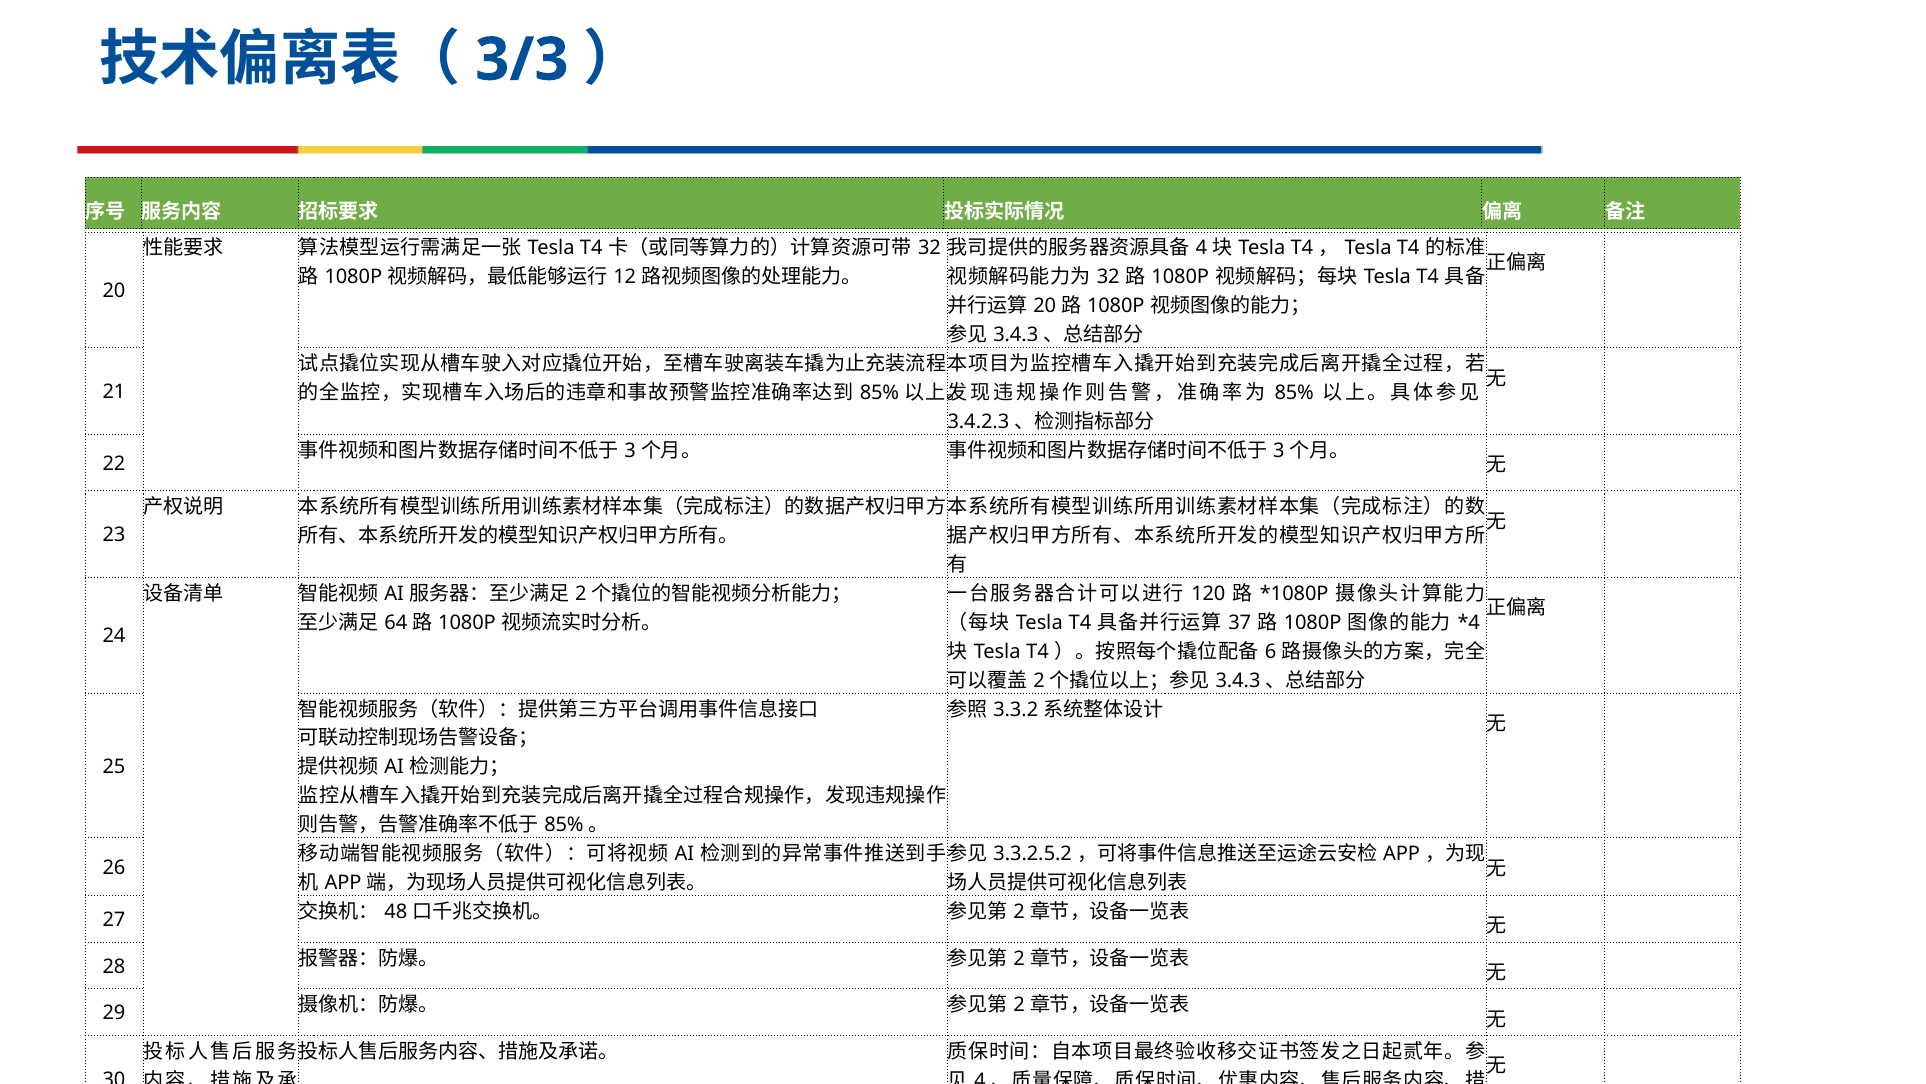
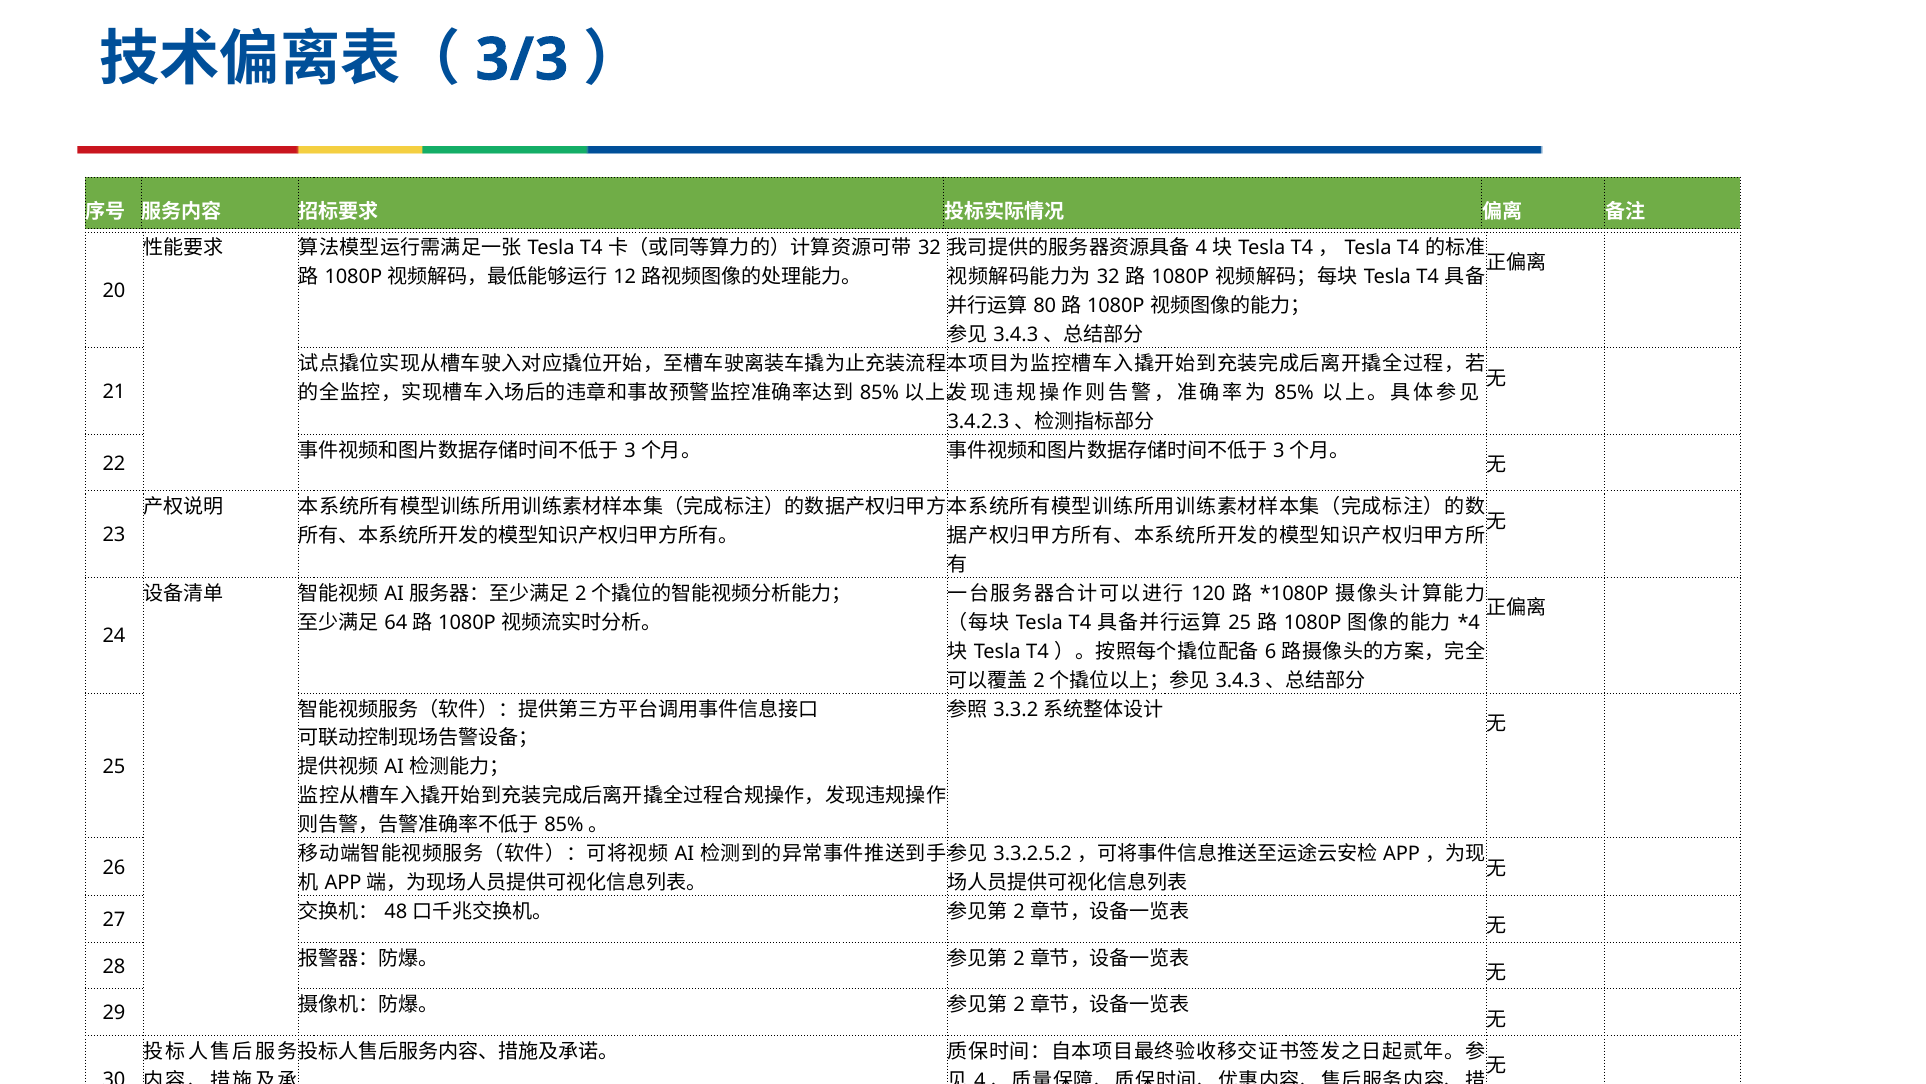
20: 20 -> 80 (1045, 306)
37: 37 -> 25 (1240, 622)
